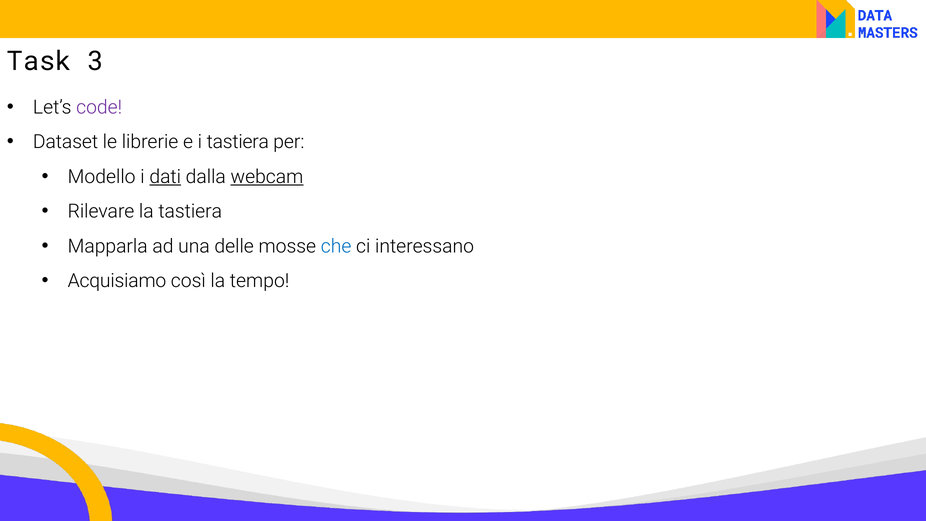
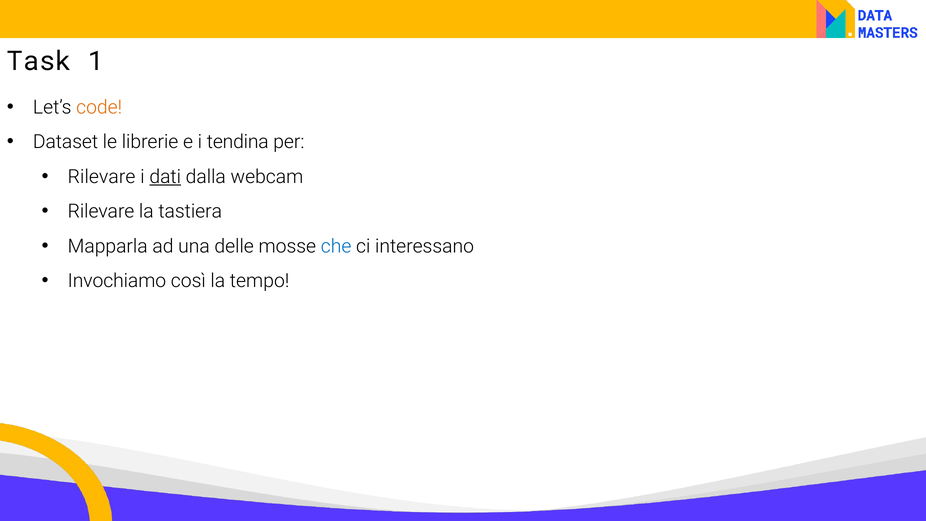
3: 3 -> 1 (96, 61)
code colour: purple -> orange (99, 107)
i tastiera: tastiera -> tendina (238, 142)
Modello: Modello -> Rilevare (102, 177)
webcam underline: present -> none (267, 177)
Acquisiamo: Acquisiamo -> Invochiamo (117, 281)
